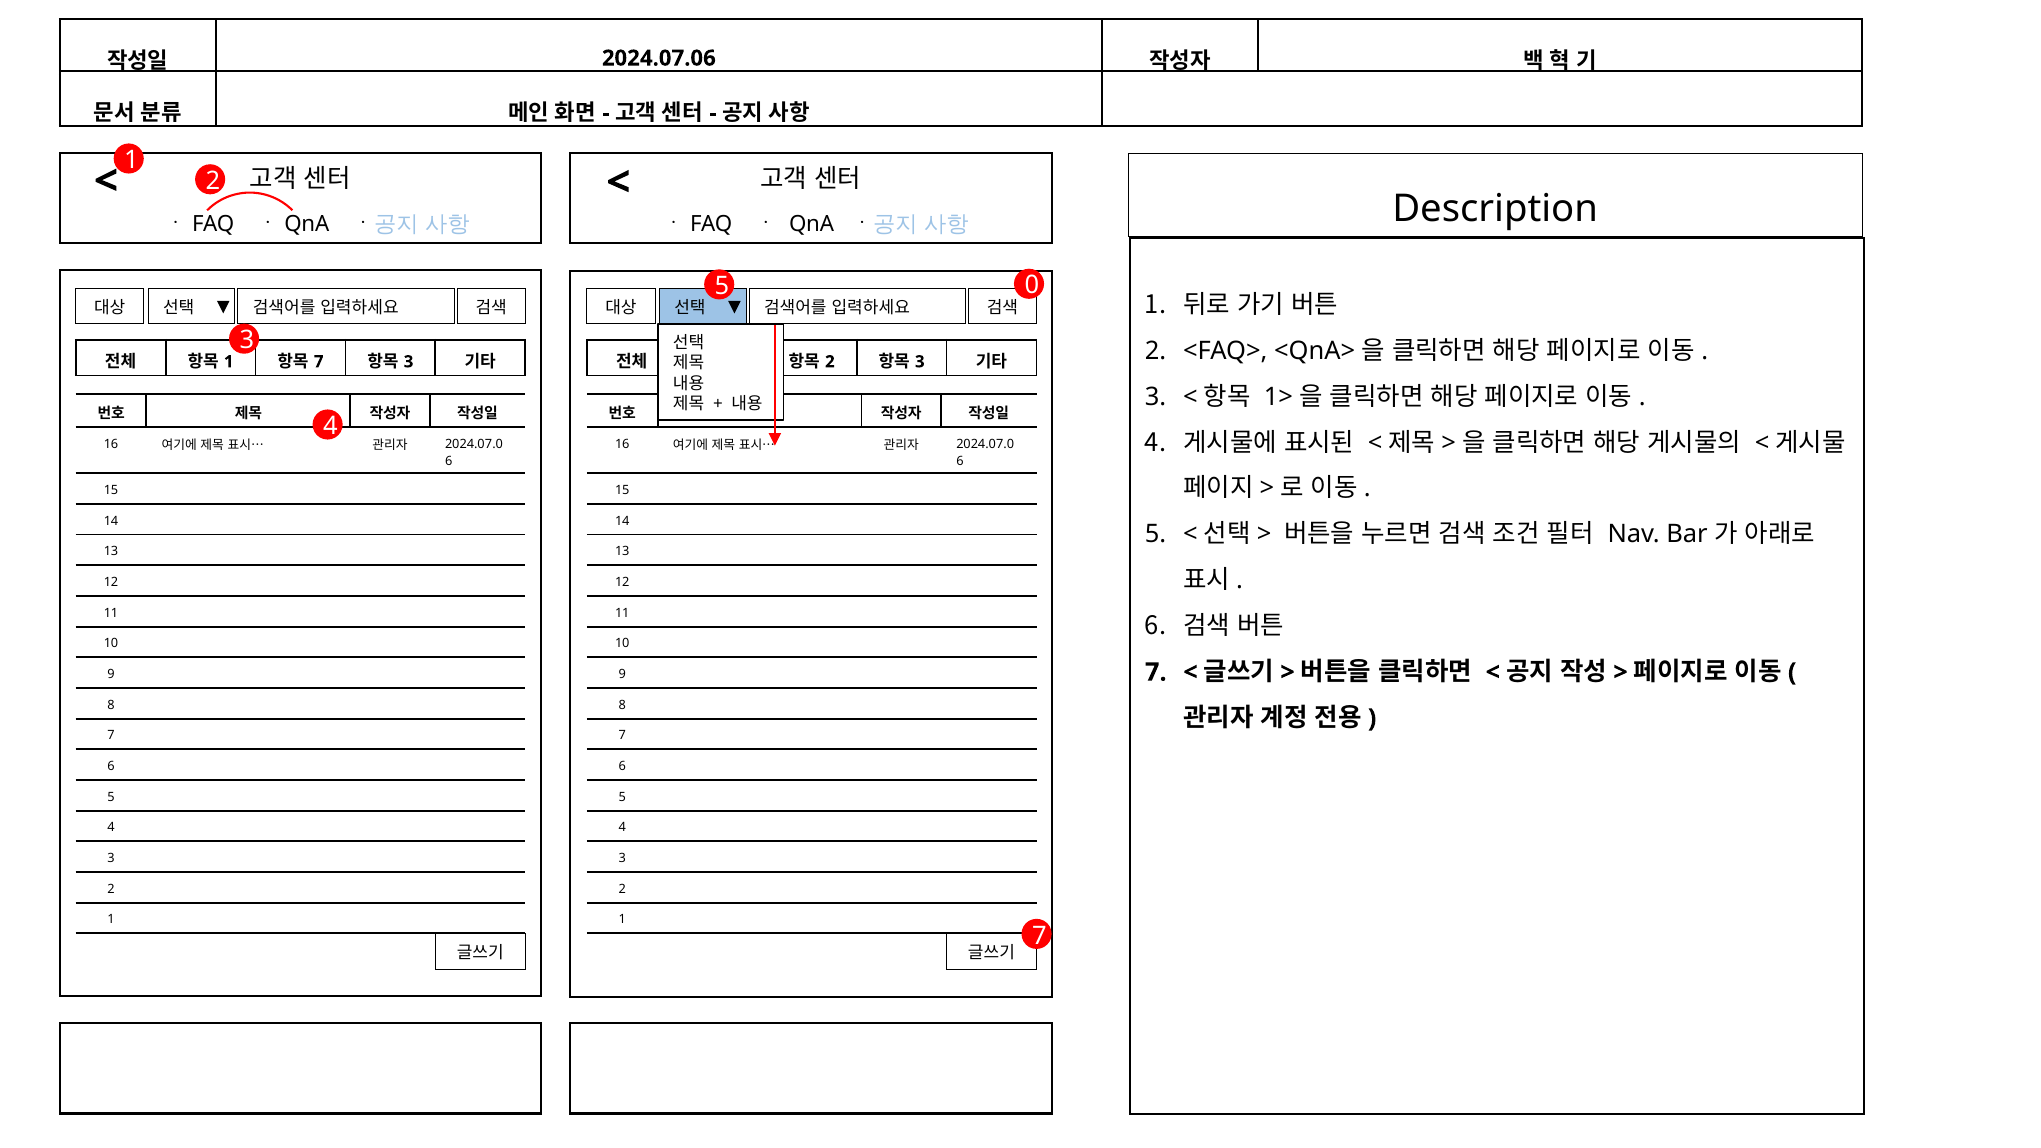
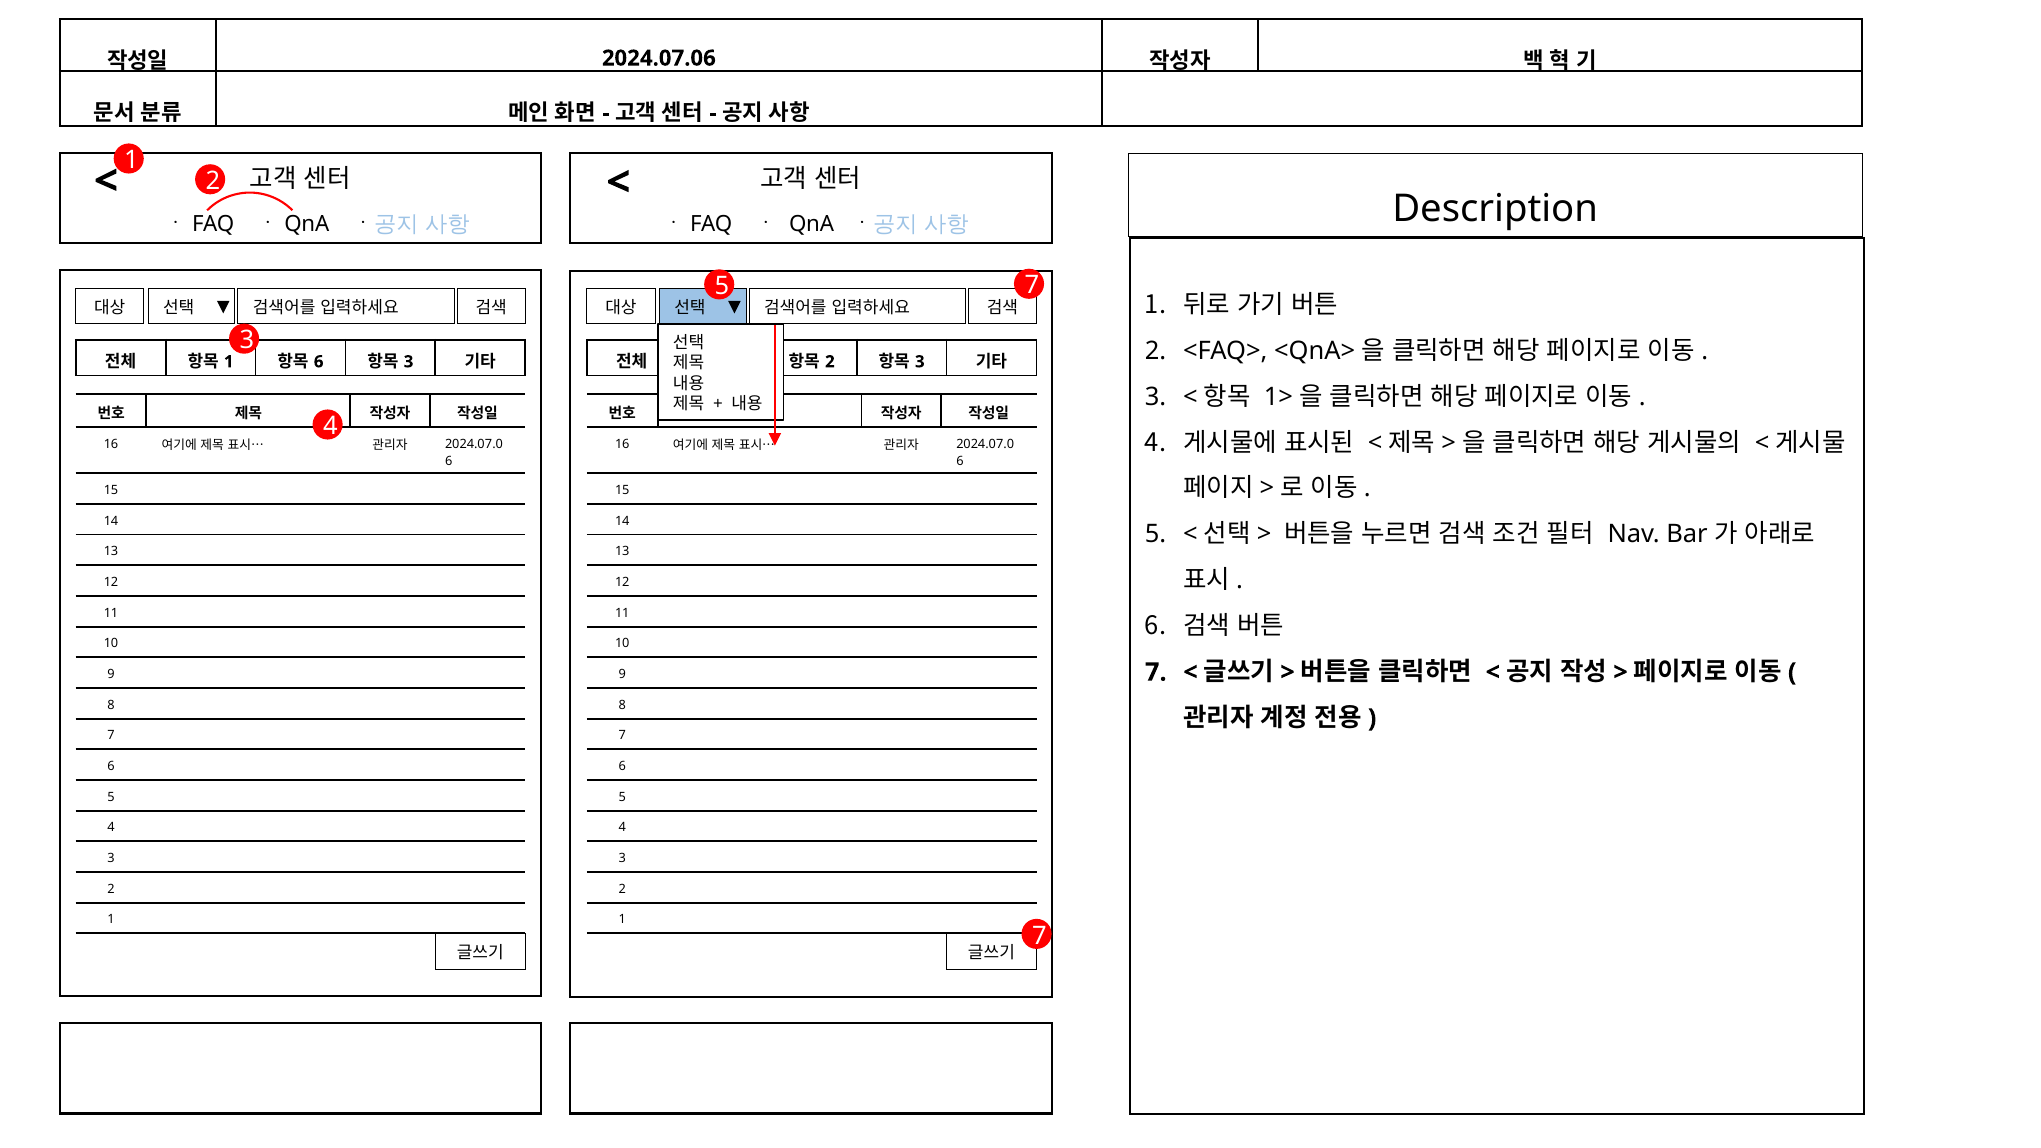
5 0: 0 -> 7 (1032, 286)
7: 7 -> 6 (319, 362)
